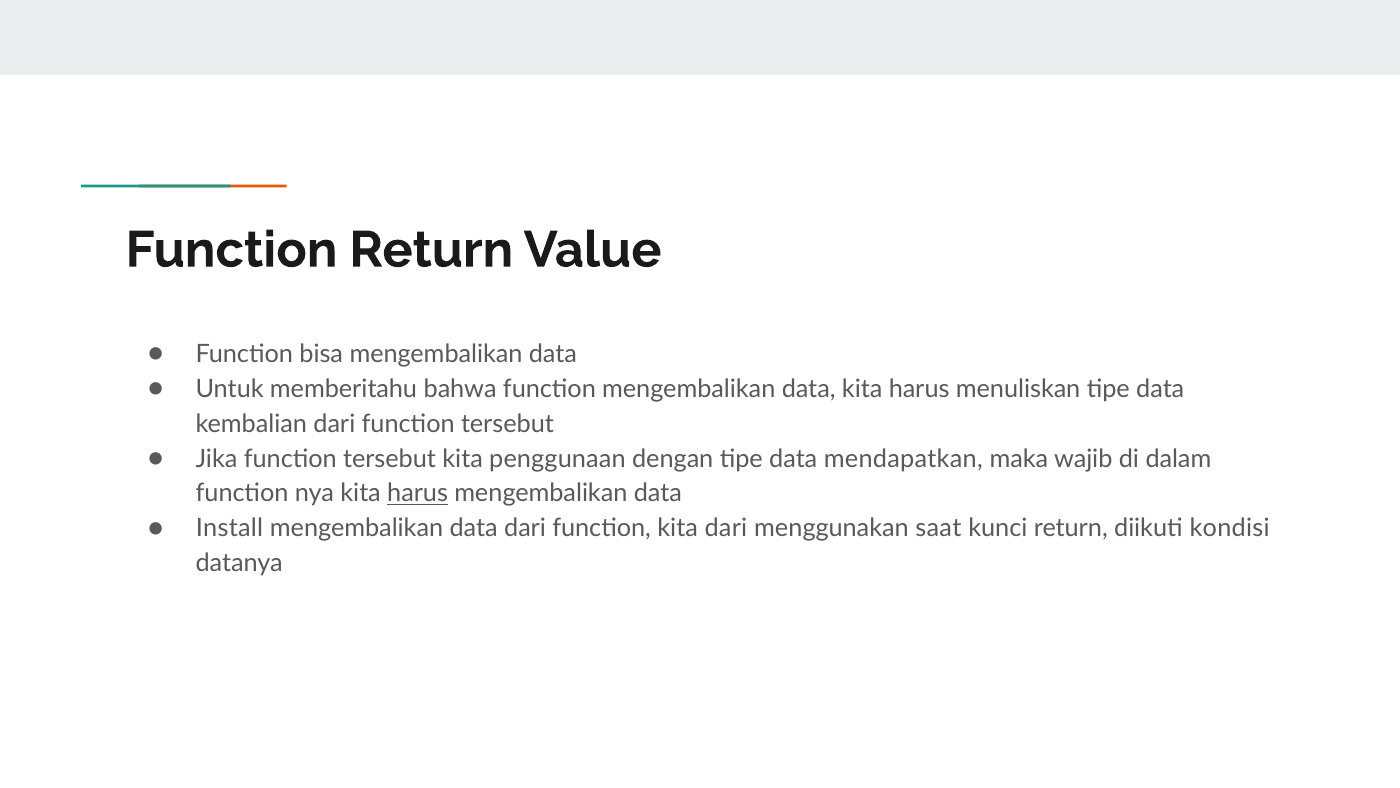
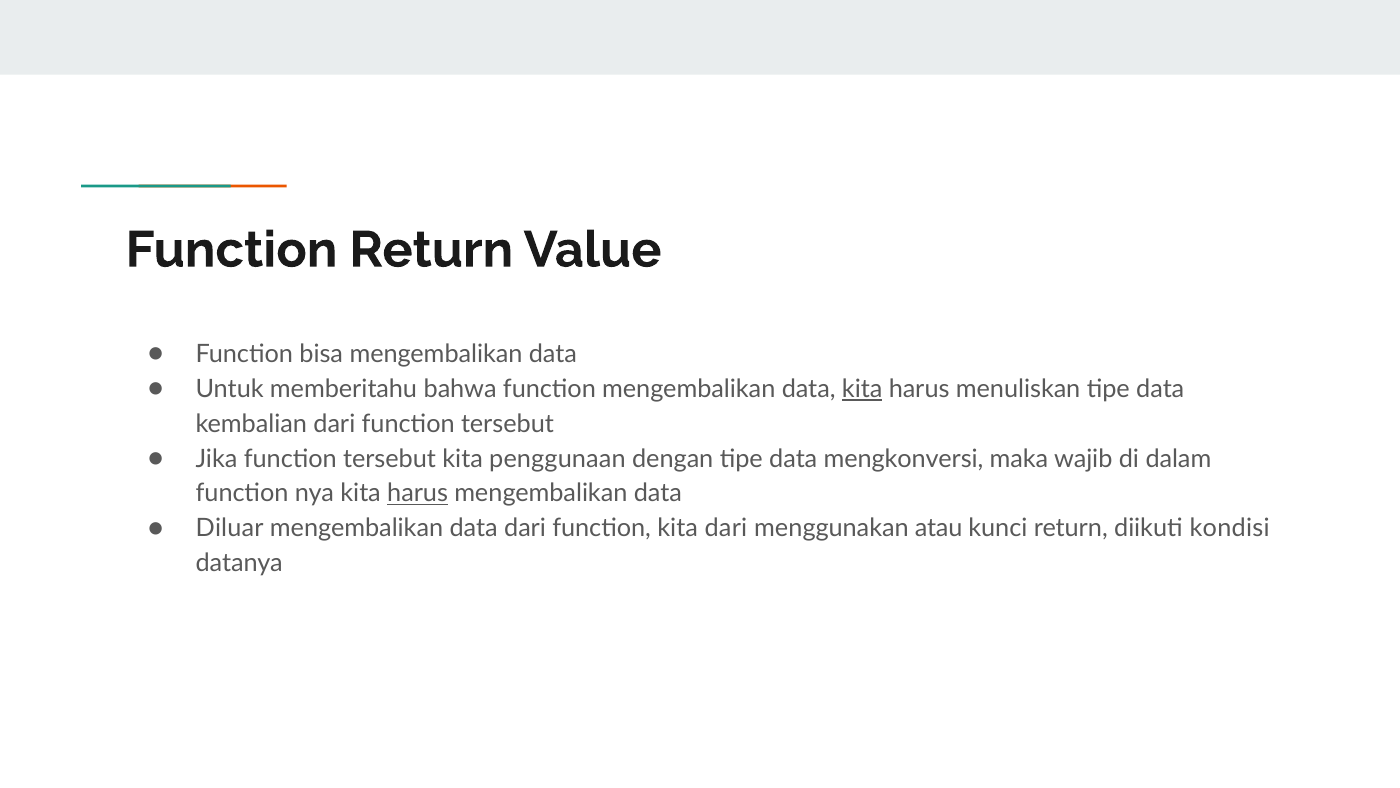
kita underline: none -> present (862, 389)
mendapatkan: mendapatkan -> mengkonversi (904, 458)
Install: Install -> Diluar (230, 528)
saat: saat -> atau (939, 528)
